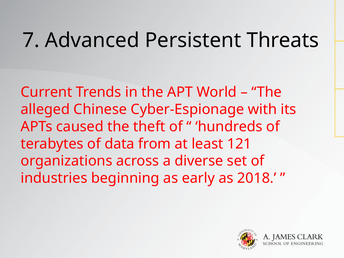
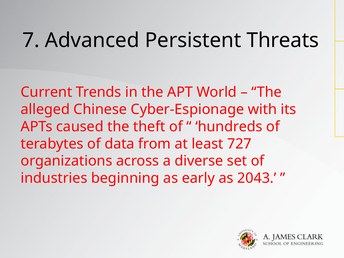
121: 121 -> 727 (239, 144)
2018: 2018 -> 2043 (257, 178)
